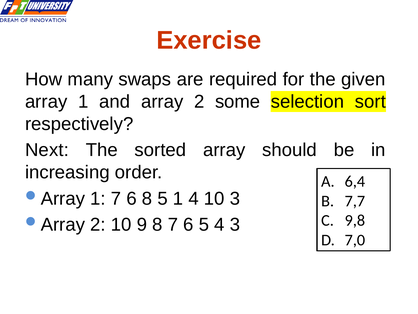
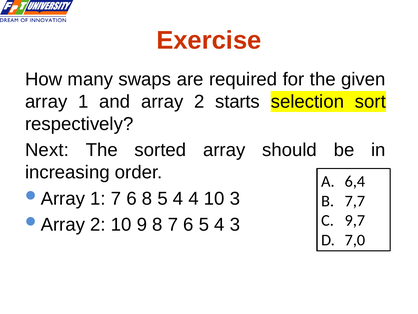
some: some -> starts (238, 102)
8 5 1: 1 -> 4 (178, 198)
9,8: 9,8 -> 9,7 (355, 220)
